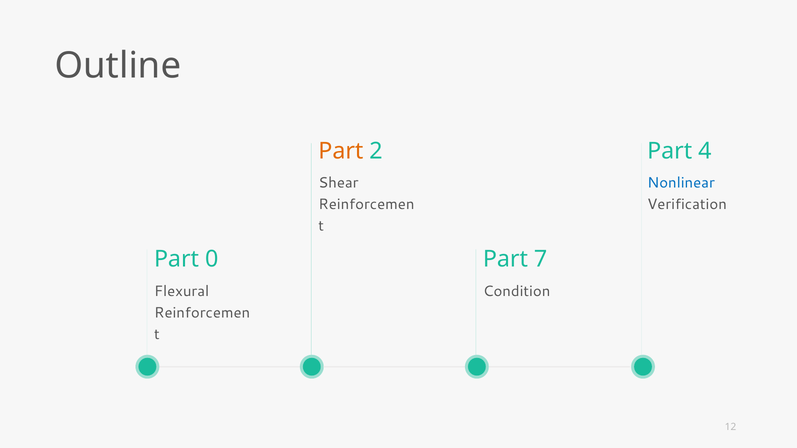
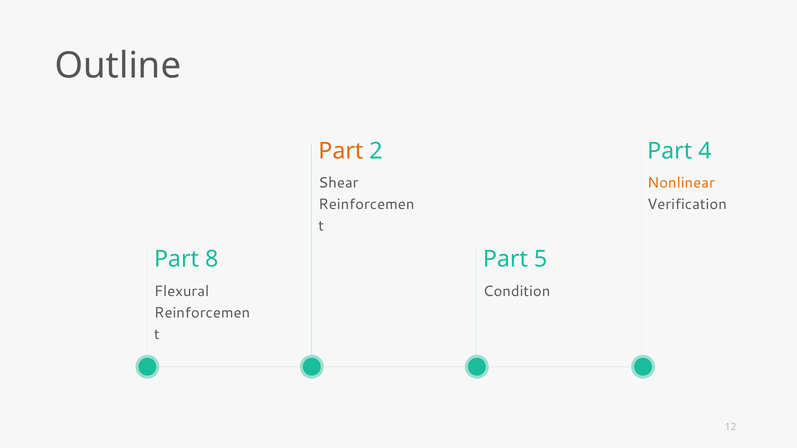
Nonlinear colour: blue -> orange (681, 183)
0: 0 -> 8 (212, 259)
7: 7 -> 5 (541, 259)
